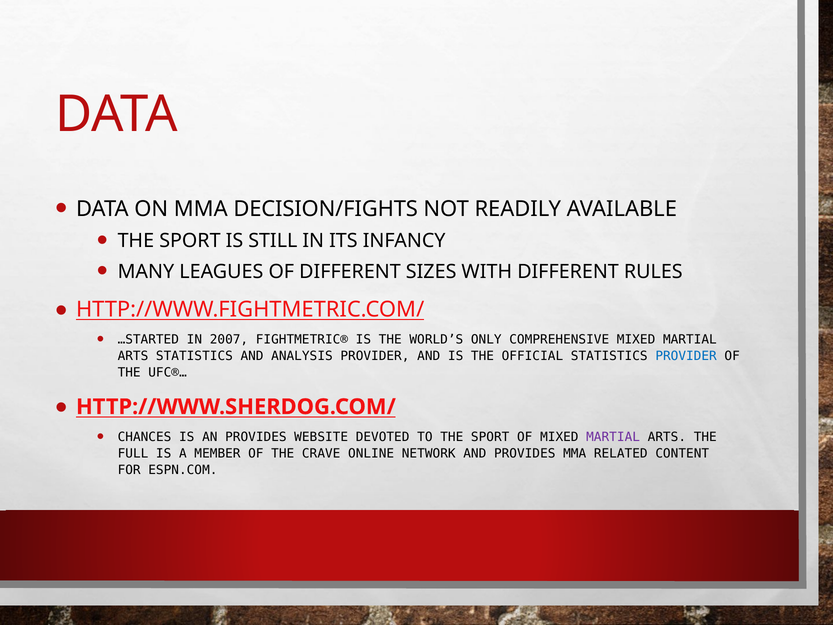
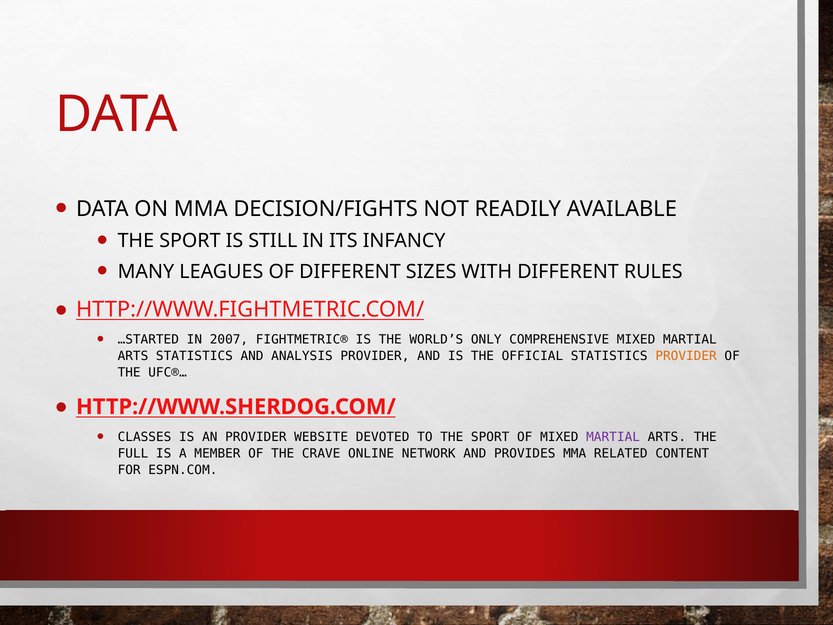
PROVIDER colour: blue -> orange (686, 356)
CHANCES: CHANCES -> CLASSES (145, 437)
AN PROVIDES: PROVIDES -> PROVIDER (256, 437)
